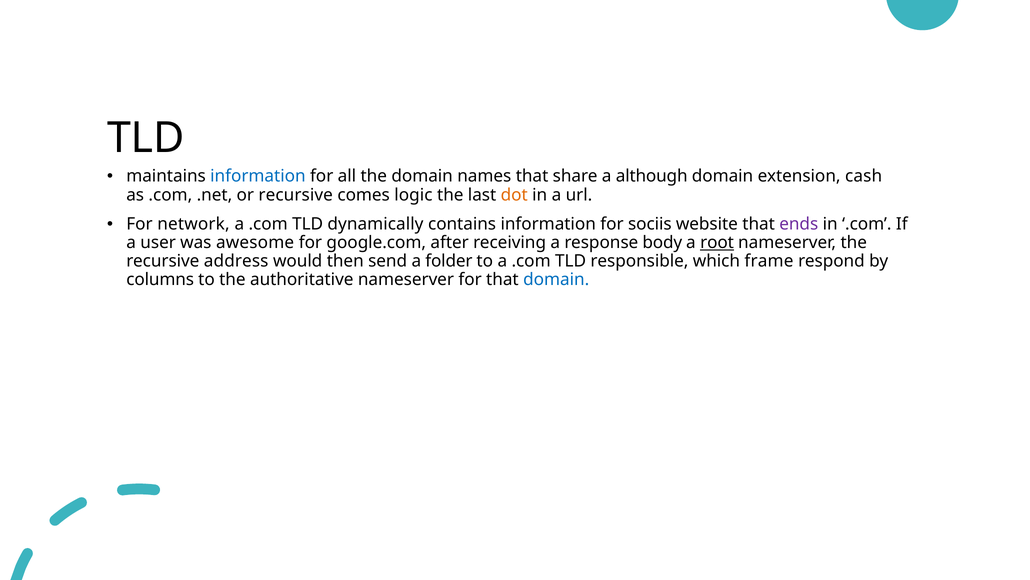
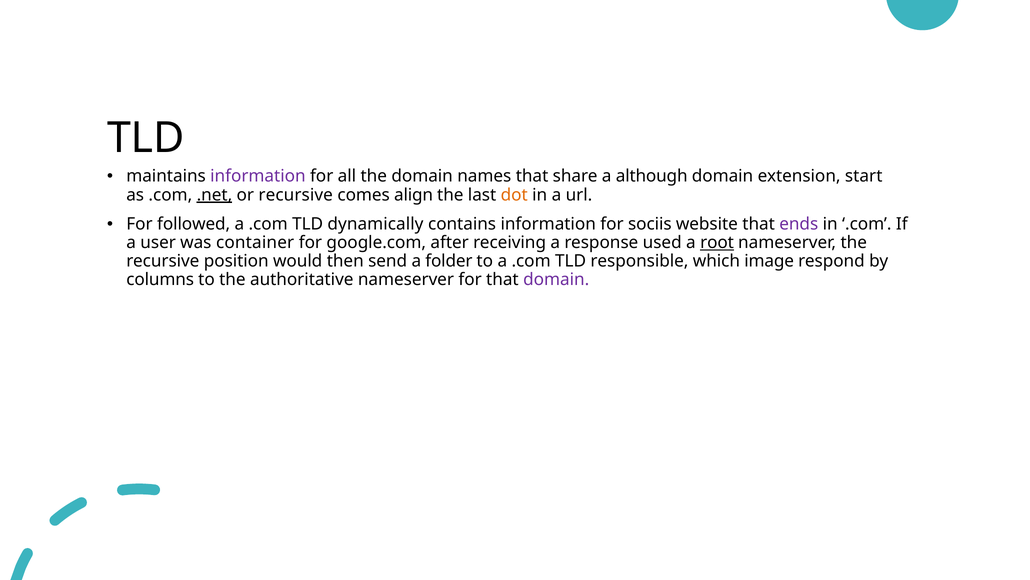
information colour: blue -> purple (258, 176)
cash: cash -> start (864, 176)
.net underline: none -> present (214, 195)
logic: logic -> align (414, 195)
network: network -> followed (194, 224)
awesome: awesome -> container (255, 242)
body: body -> used (662, 242)
address: address -> position (236, 261)
frame: frame -> image (769, 261)
domain colour: blue -> purple (556, 279)
